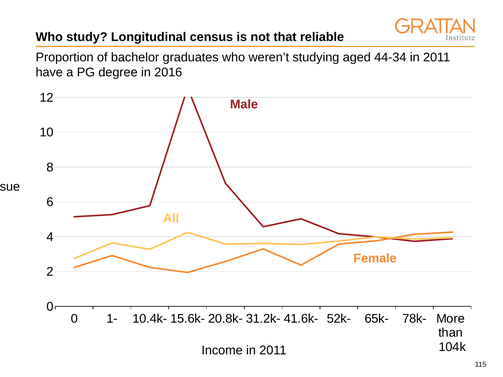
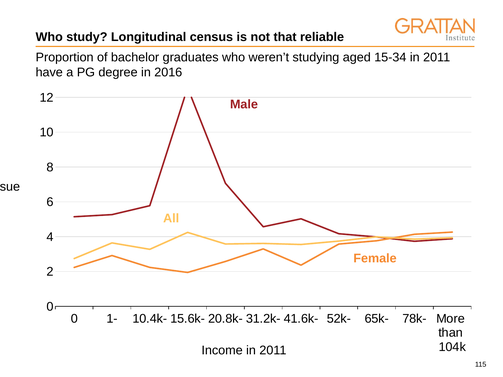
44-34: 44-34 -> 15-34 (390, 57)
